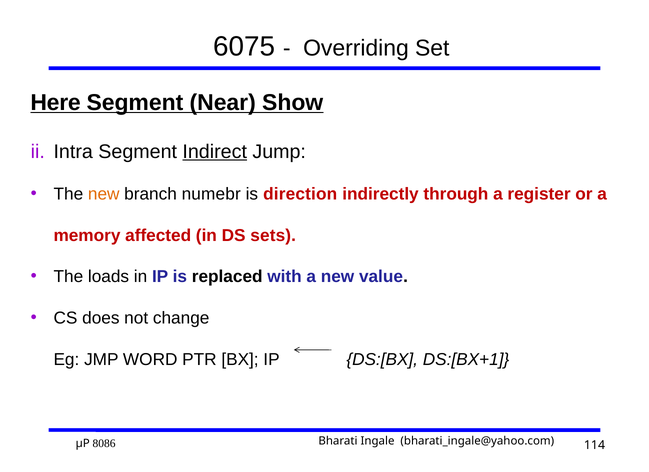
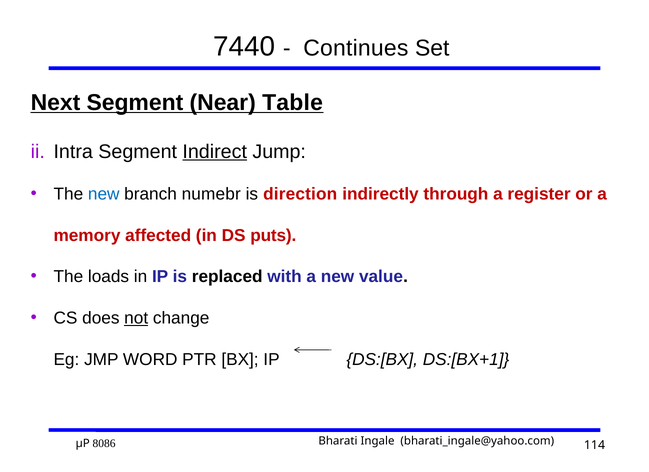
6075: 6075 -> 7440 (244, 47)
Overriding: Overriding -> Continues (356, 48)
Here: Here -> Next (55, 103)
Show: Show -> Table (293, 103)
new colour: orange -> blue (104, 194)
sets: sets -> puts (273, 235)
not underline: none -> present (136, 318)
